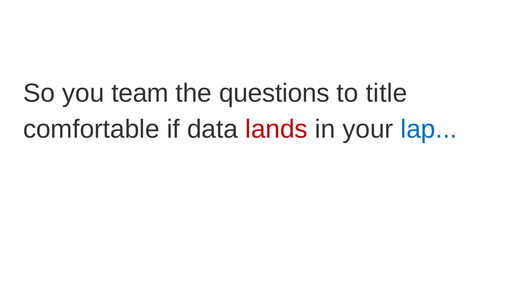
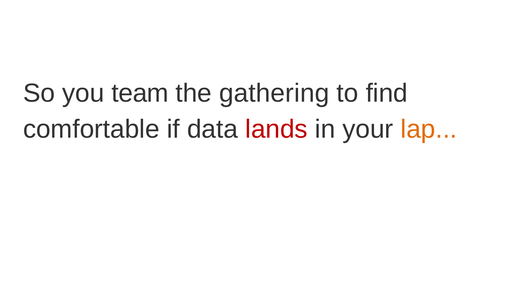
questions: questions -> gathering (274, 93)
title: title -> find (387, 93)
lap colour: blue -> orange (429, 129)
